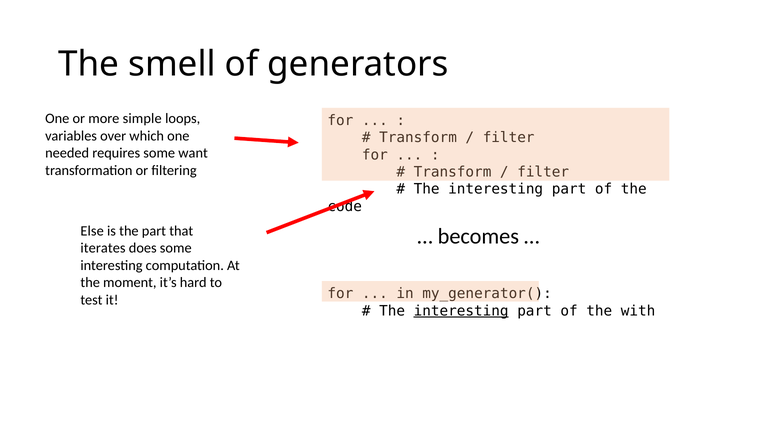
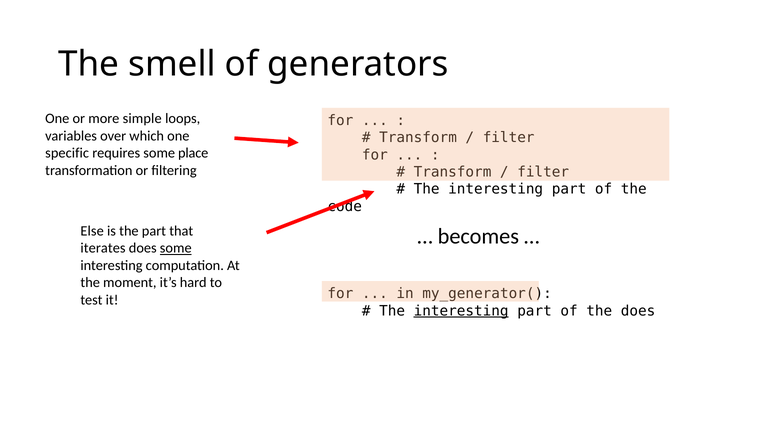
needed: needed -> specific (67, 153)
want: want -> place (193, 153)
some underline: none -> present (176, 248)
the with: with -> does (638, 310)
